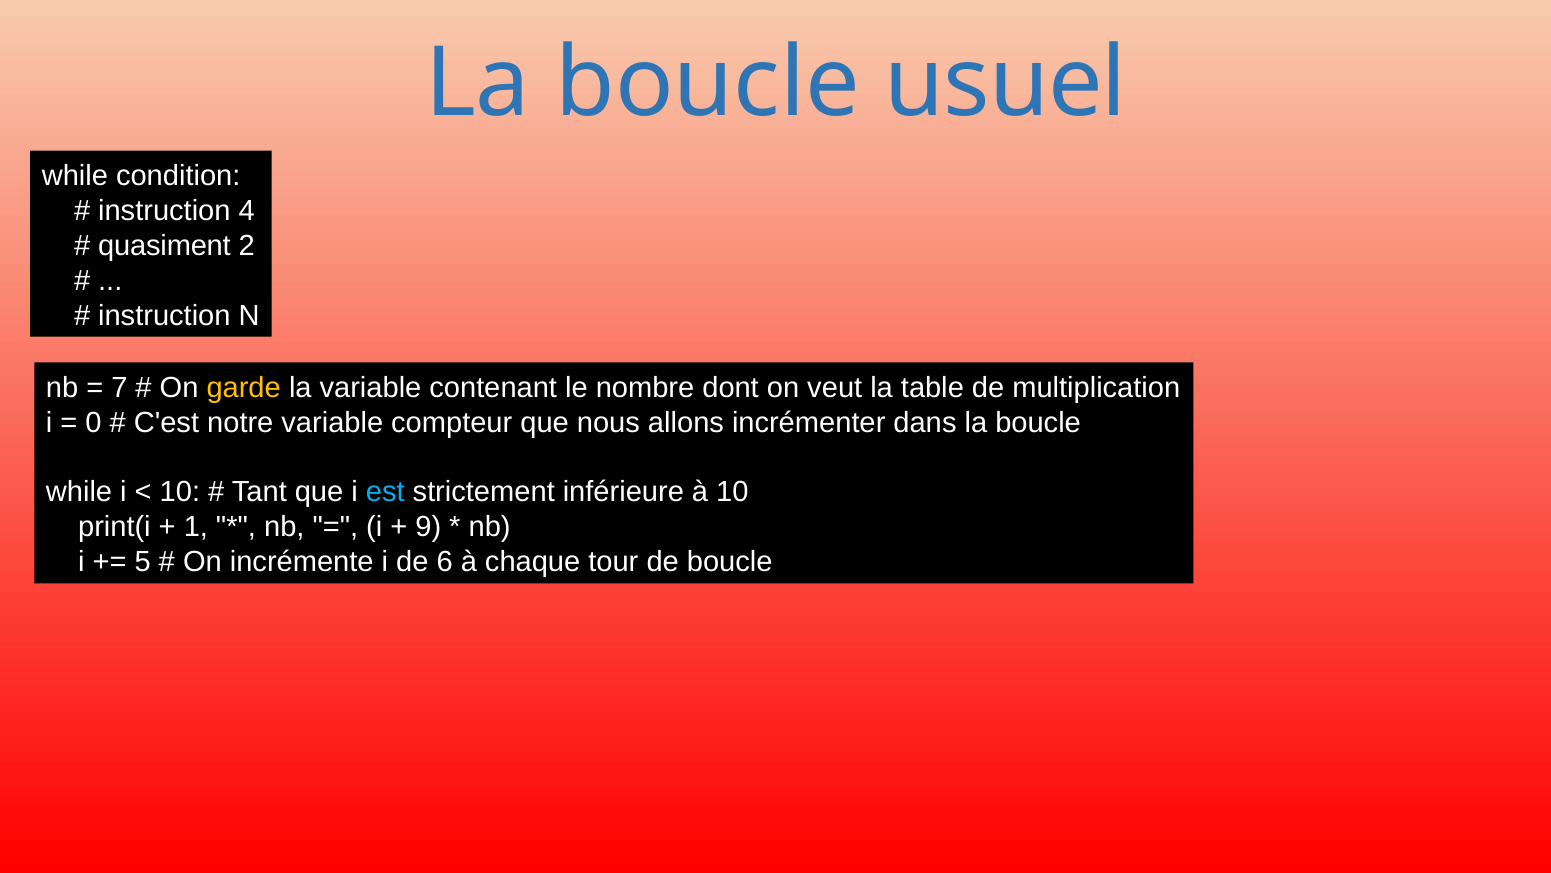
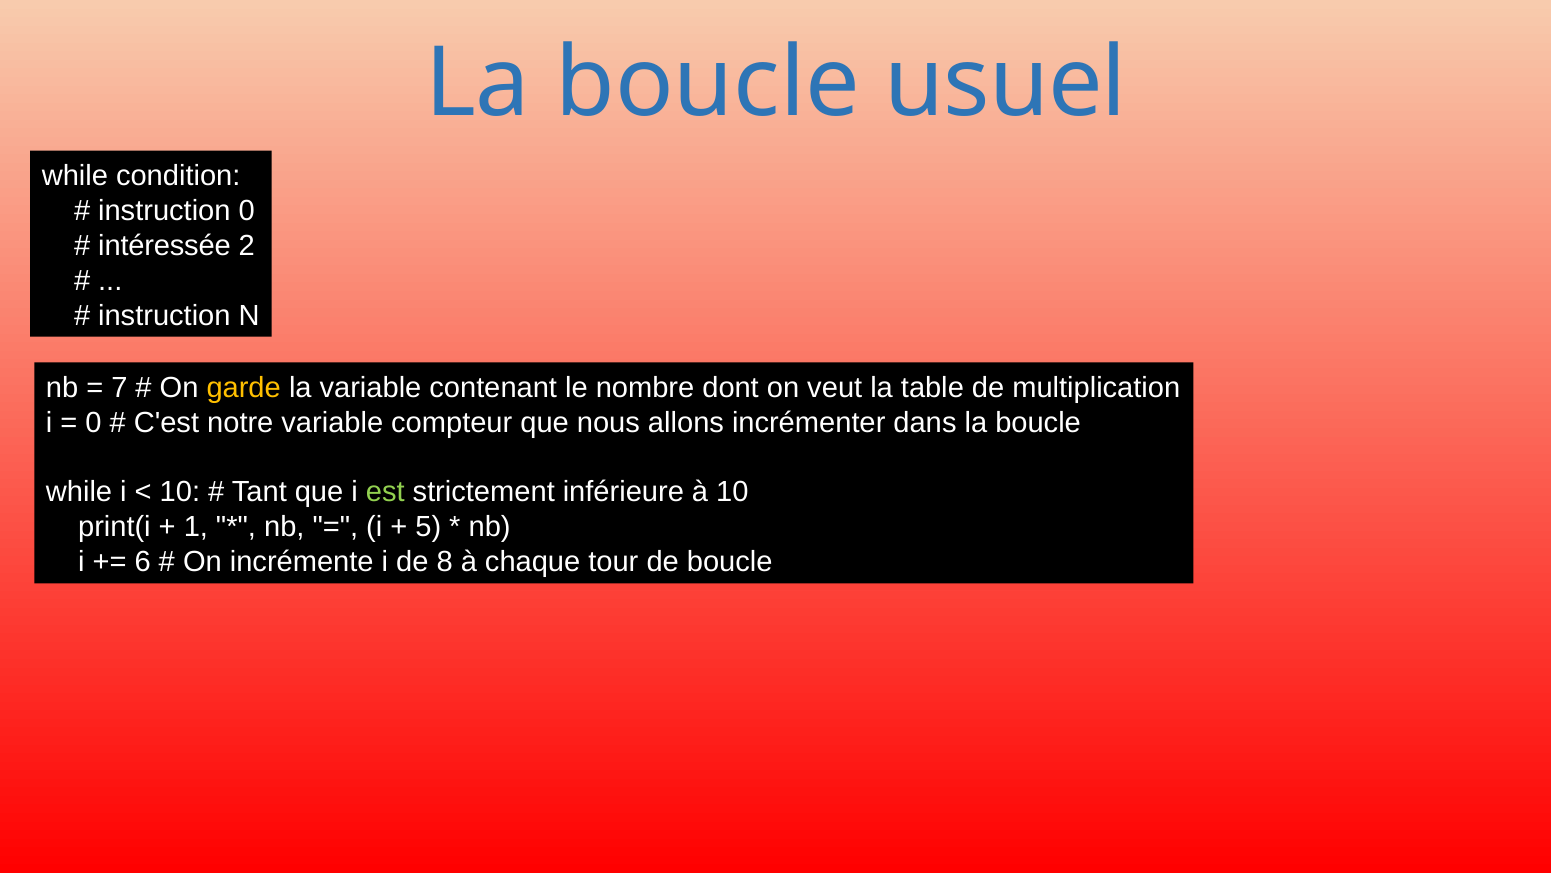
instruction 4: 4 -> 0 (247, 211)
quasiment: quasiment -> intéressée (164, 246)
est colour: light blue -> light green (385, 492)
9: 9 -> 5 (428, 527)
5: 5 -> 6 (143, 562)
6: 6 -> 8 (445, 562)
